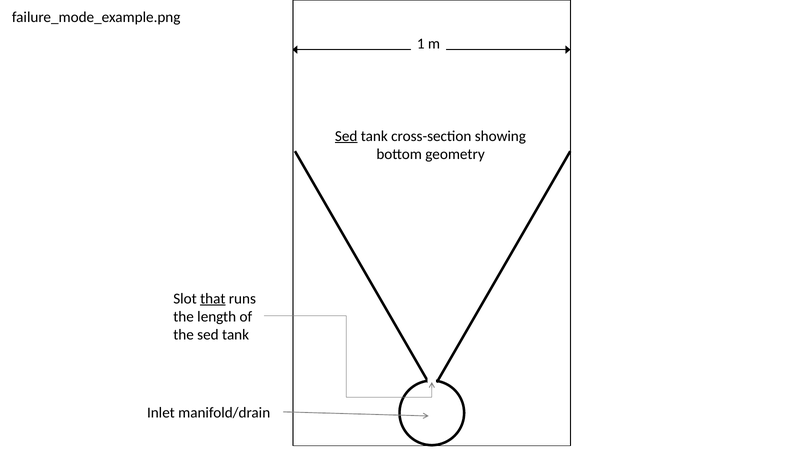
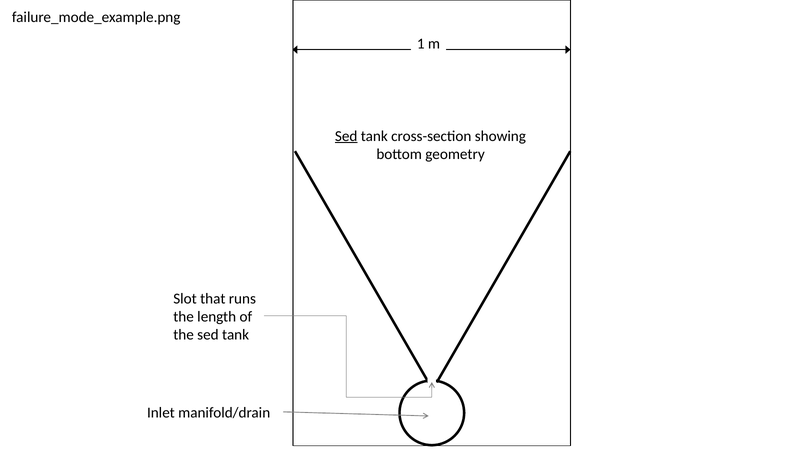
that underline: present -> none (213, 299)
